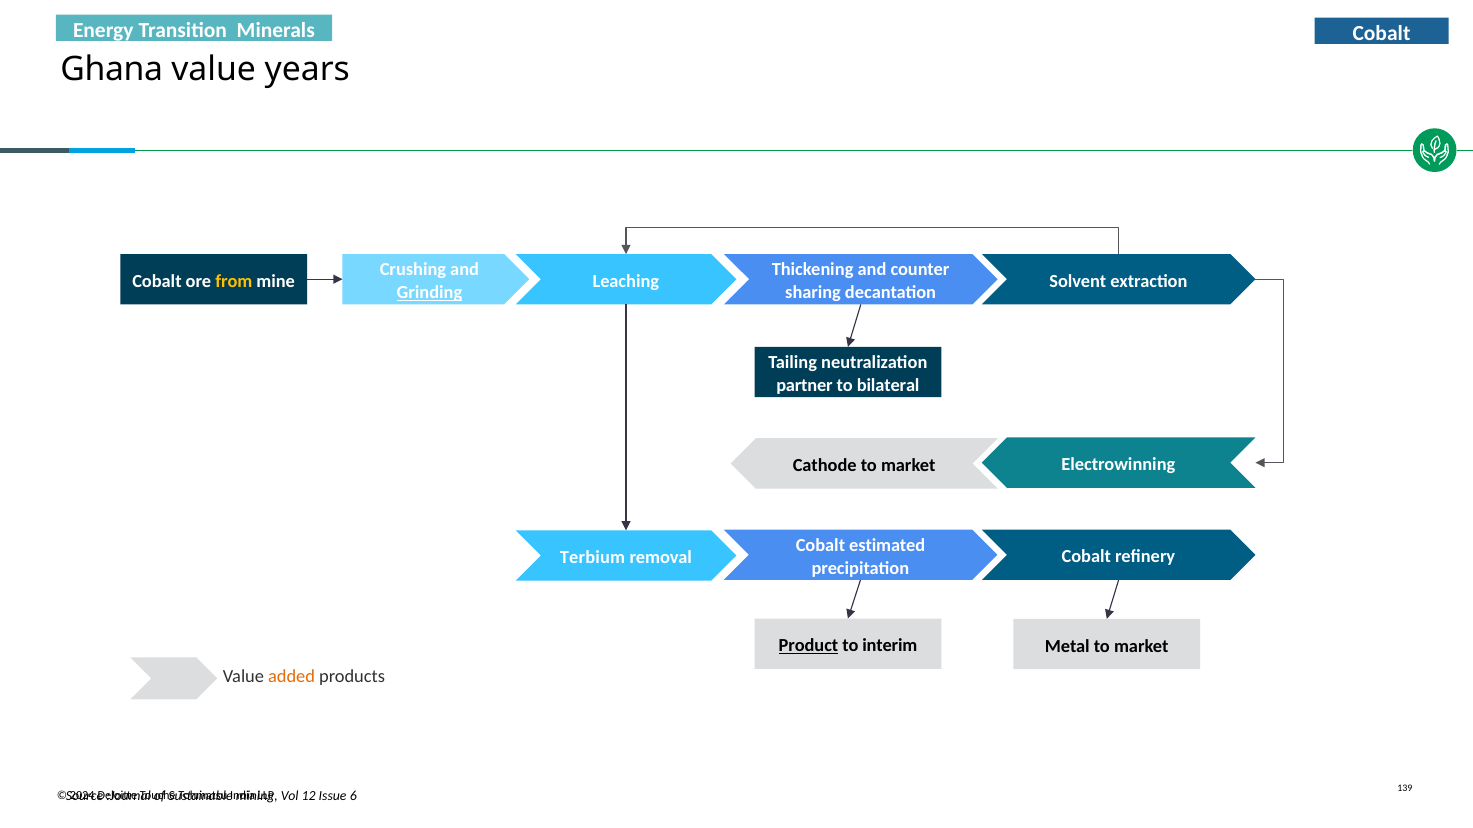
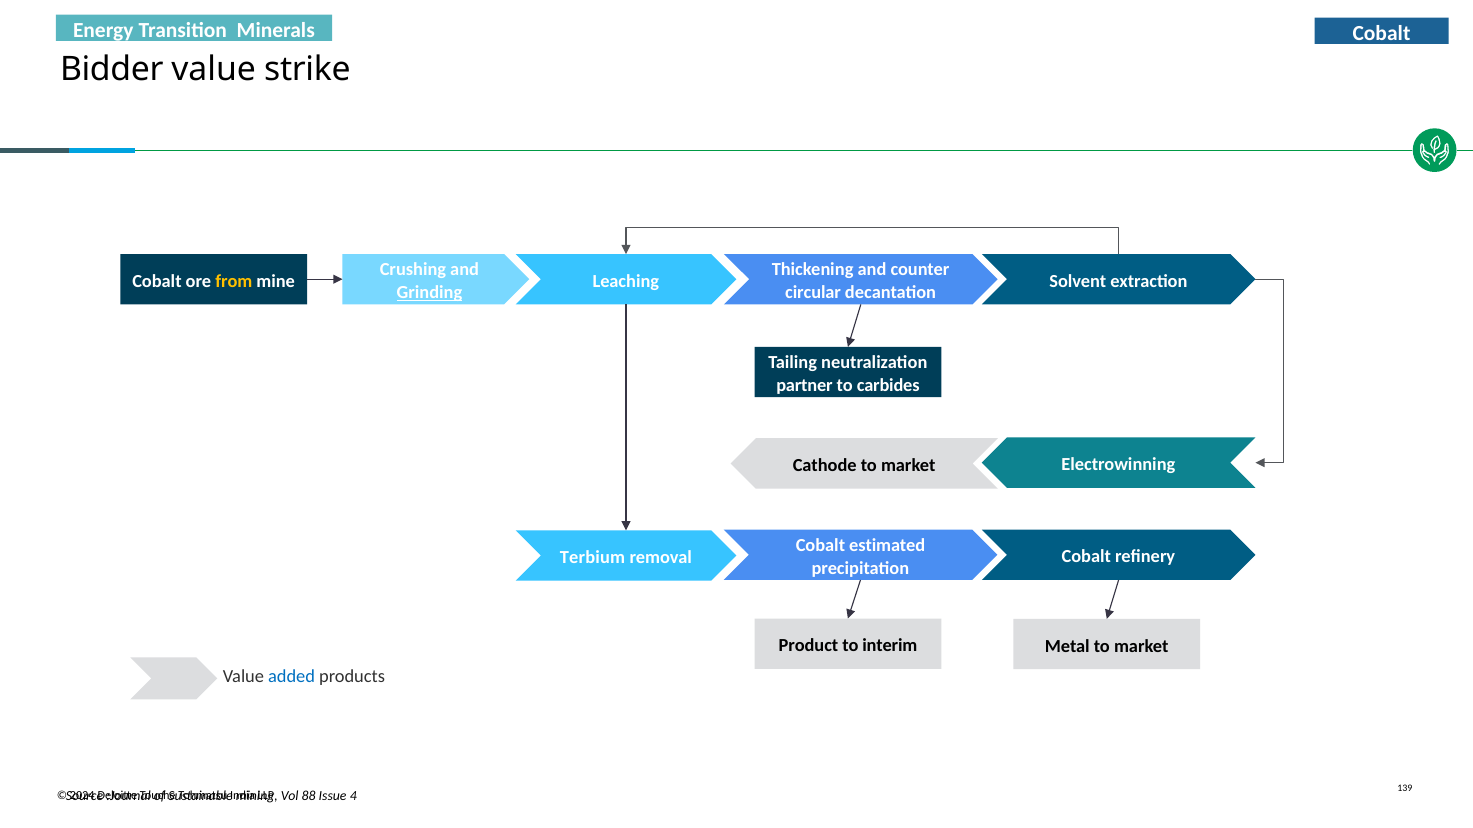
Ghana: Ghana -> Bidder (112, 70)
years: years -> strike (307, 70)
sharing: sharing -> circular (813, 293)
bilateral: bilateral -> carbides (888, 386)
Product underline: present -> none (808, 646)
added colour: orange -> blue (292, 677)
12: 12 -> 88 (309, 797)
6: 6 -> 4 (353, 797)
